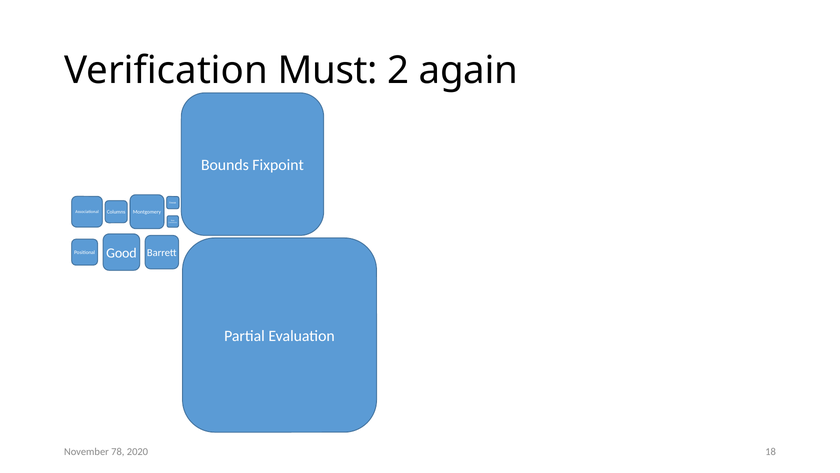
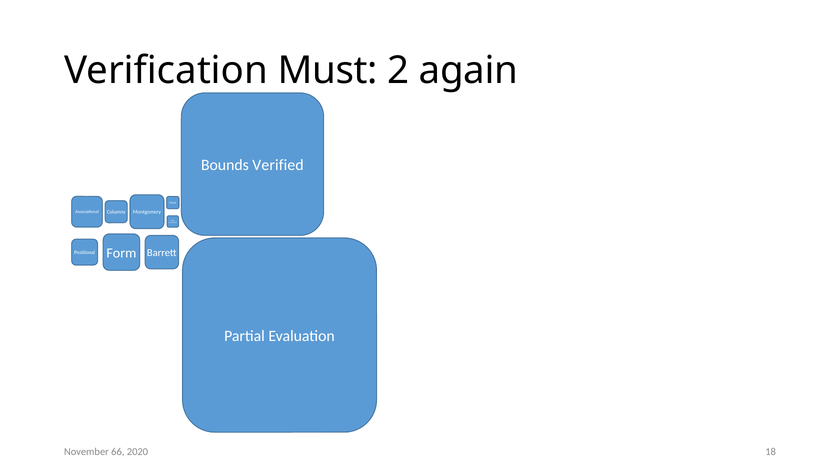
Fixpoint: Fixpoint -> Verified (278, 165)
Good: Good -> Form (121, 253)
78: 78 -> 66 (118, 451)
